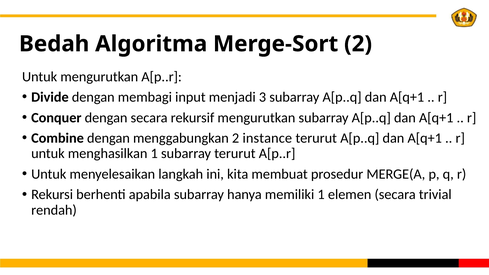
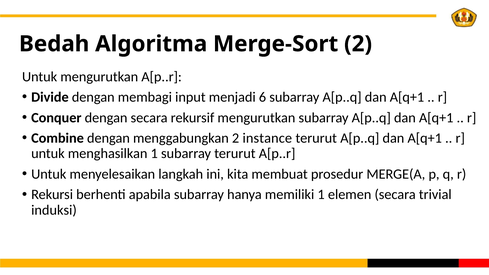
3: 3 -> 6 (263, 97)
rendah: rendah -> induksi (54, 210)
